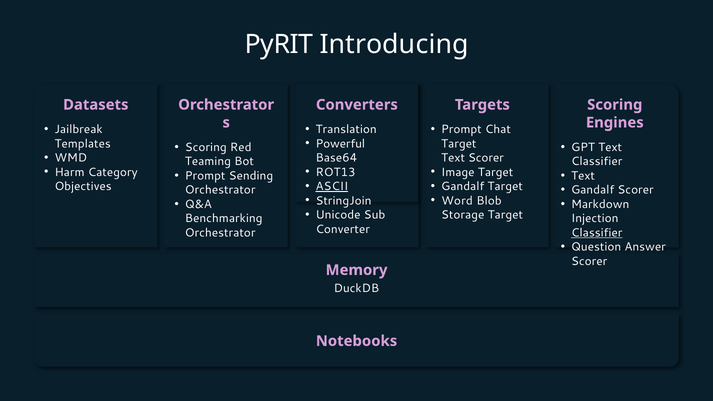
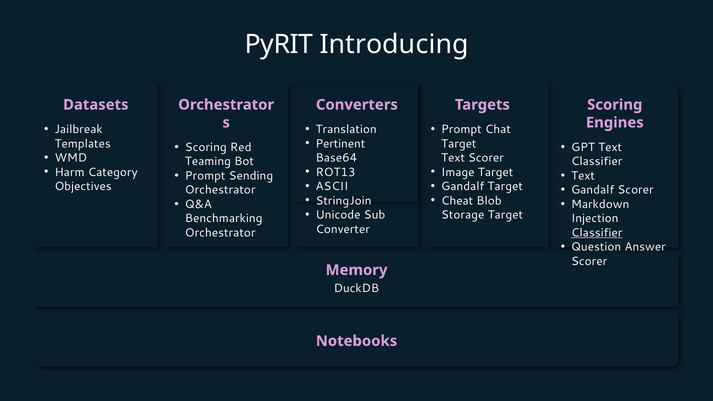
Powerful: Powerful -> Pertinent (340, 144)
ASCII underline: present -> none (332, 186)
Word: Word -> Cheat (457, 201)
